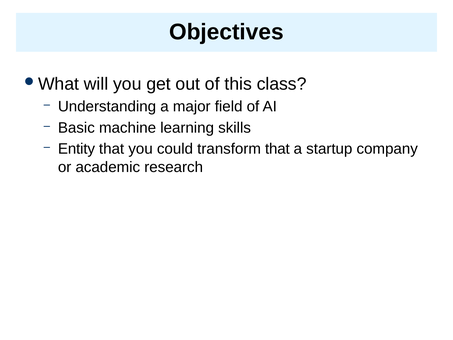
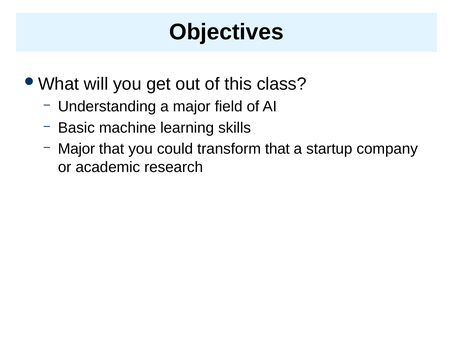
Entity: Entity -> Major (76, 149)
